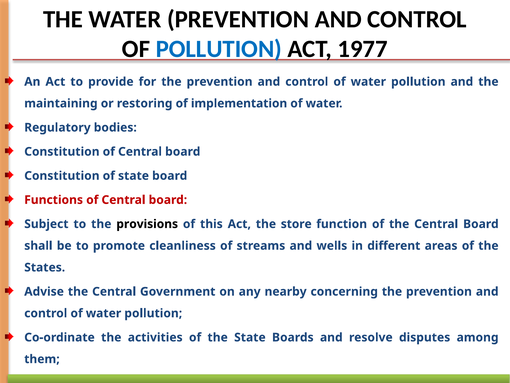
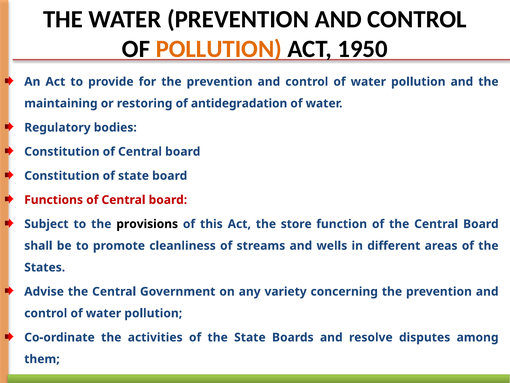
POLLUTION colour: blue -> orange (219, 49)
1977: 1977 -> 1950 (363, 49)
implementation: implementation -> antidegradation (239, 103)
nearby: nearby -> variety (286, 291)
